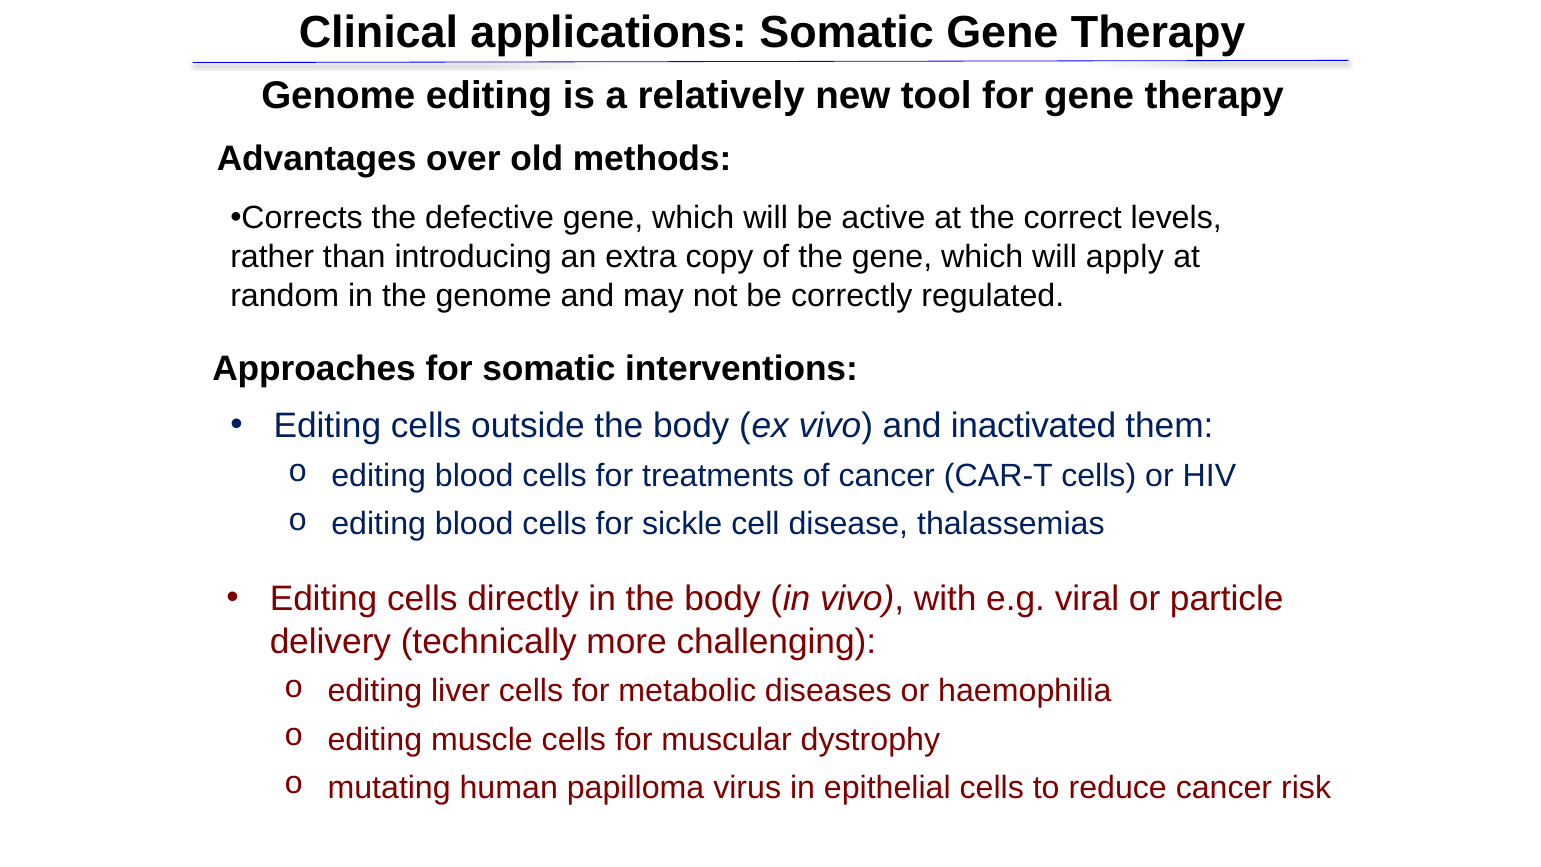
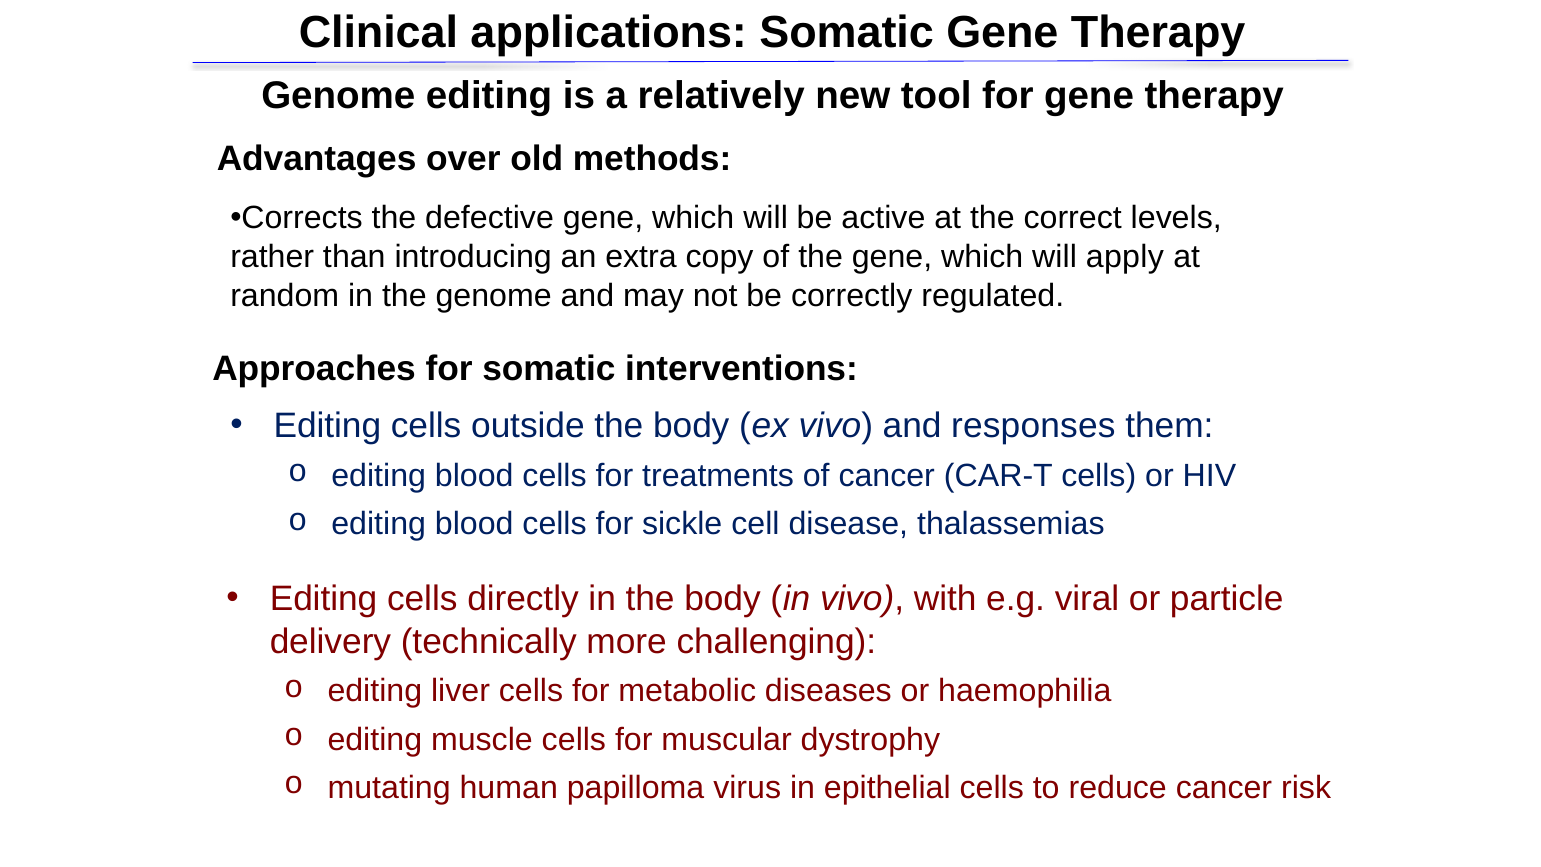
inactivated: inactivated -> responses (1033, 426)
